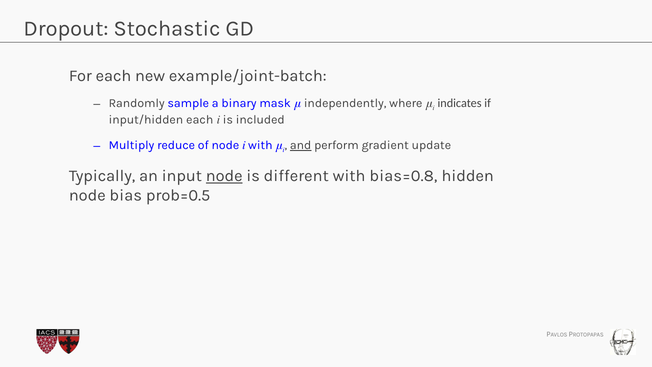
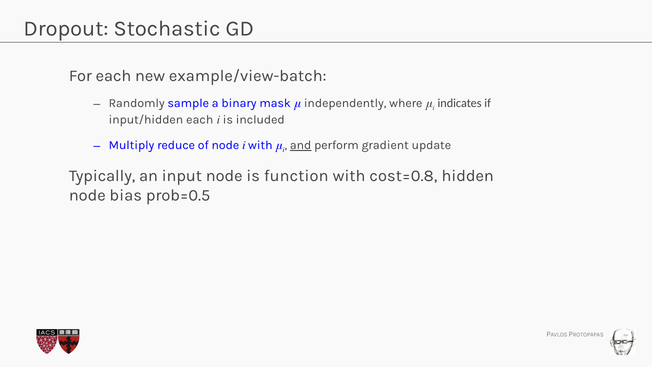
example/joint-batch: example/joint-batch -> example/view-batch (248, 76)
node underline: present -> none (224, 176)
different: different -> function (296, 176)
bias=0.8: bias=0.8 -> cost=0.8 (403, 176)
